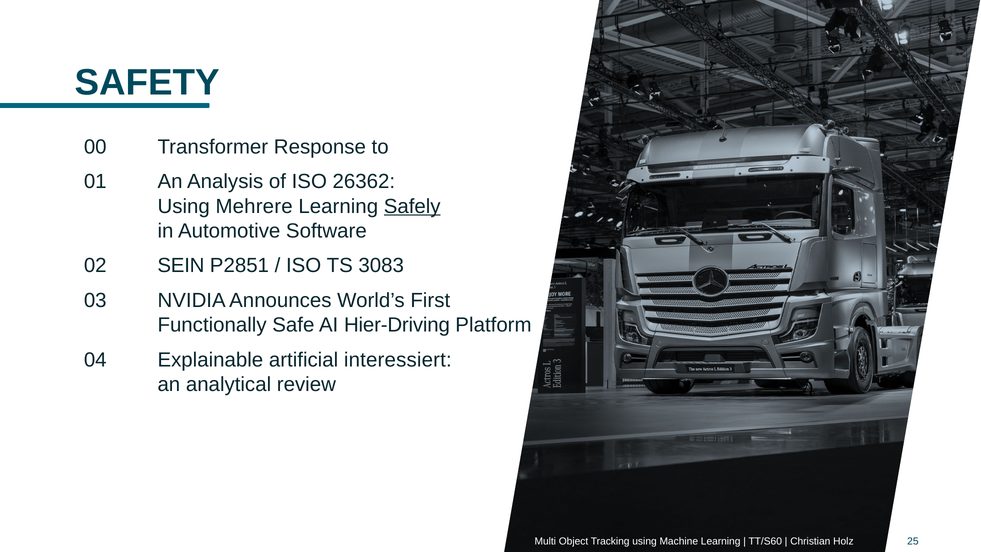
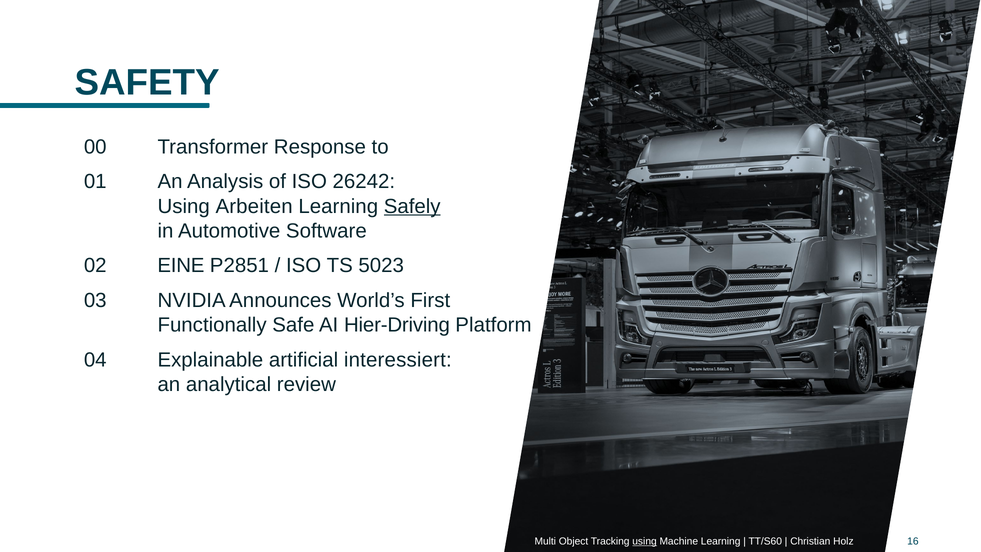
26362: 26362 -> 26242 (364, 182)
Mehrere: Mehrere -> Arbeiten (254, 206)
SEIN: SEIN -> EINE (181, 266)
3083: 3083 -> 5023 (381, 266)
using underline: none -> present (645, 541)
25: 25 -> 16 (913, 541)
